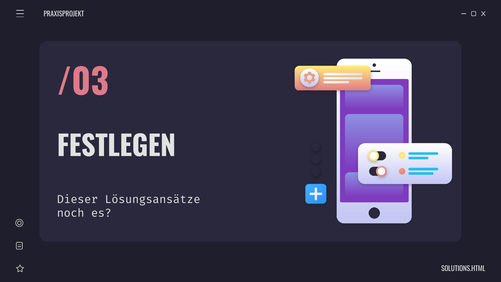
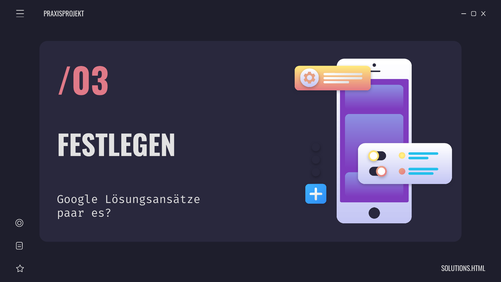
Dieser: Dieser -> Google (77, 200)
noch: noch -> paar (71, 213)
